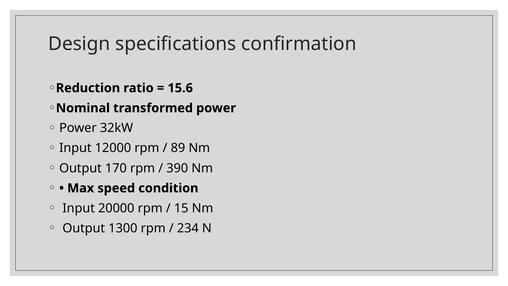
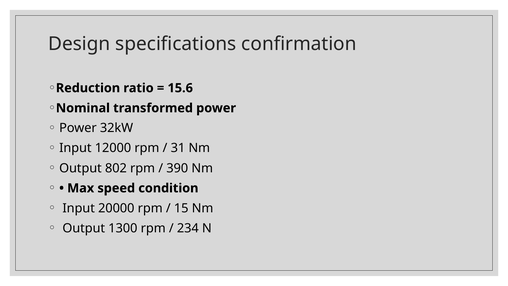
89: 89 -> 31 (178, 148)
170: 170 -> 802 (116, 168)
